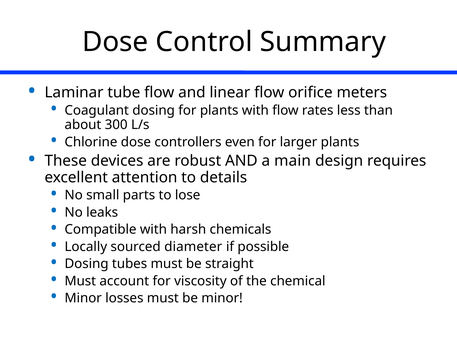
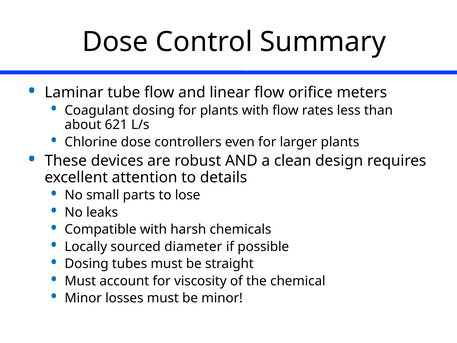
300: 300 -> 621 (116, 125)
main: main -> clean (293, 161)
